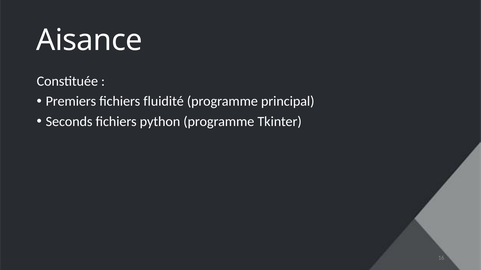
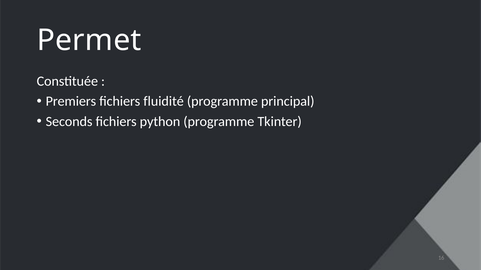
Aisance: Aisance -> Permet (89, 40)
